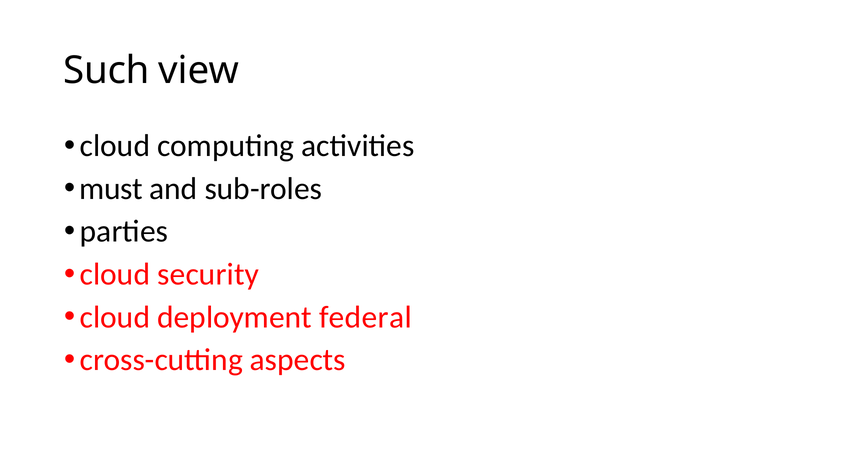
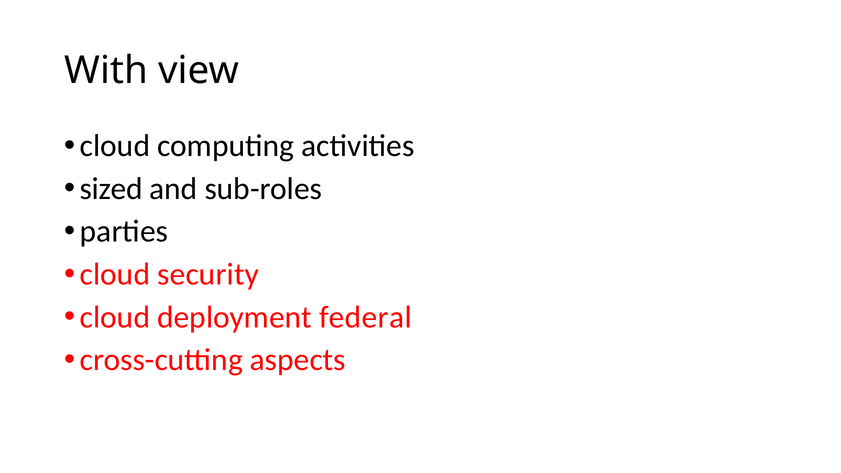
Such: Such -> With (106, 71)
must: must -> sized (111, 189)
